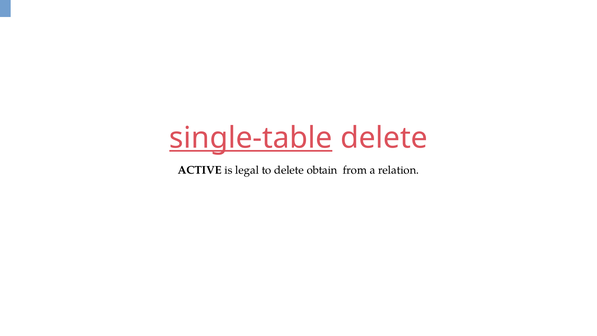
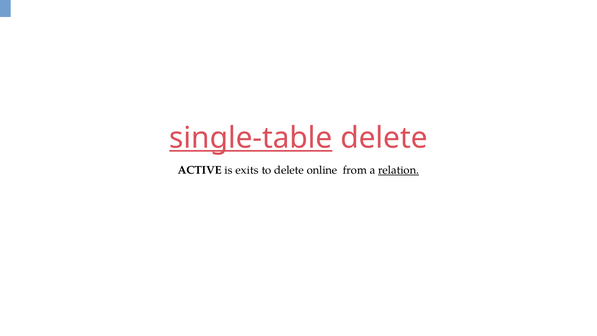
legal: legal -> exits (247, 170)
obtain: obtain -> online (322, 170)
relation underline: none -> present (399, 170)
